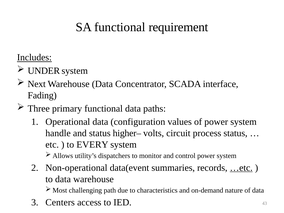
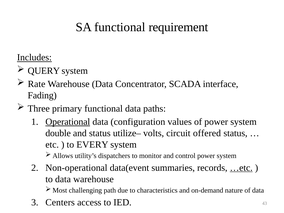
UNDER: UNDER -> QUERY (44, 71)
Next: Next -> Rate (37, 84)
Operational underline: none -> present (68, 122)
handle: handle -> double (58, 133)
higher–: higher– -> utilize– (127, 133)
process: process -> offered (207, 133)
